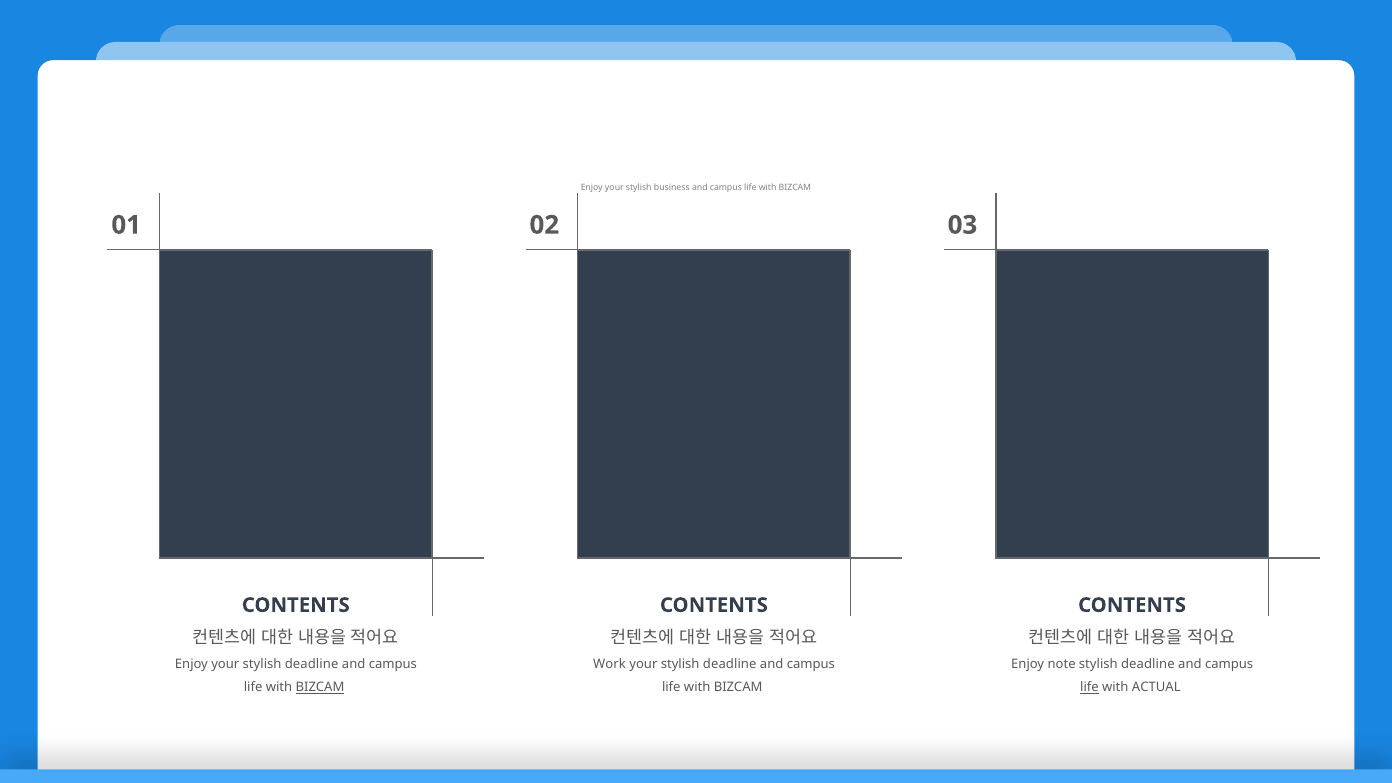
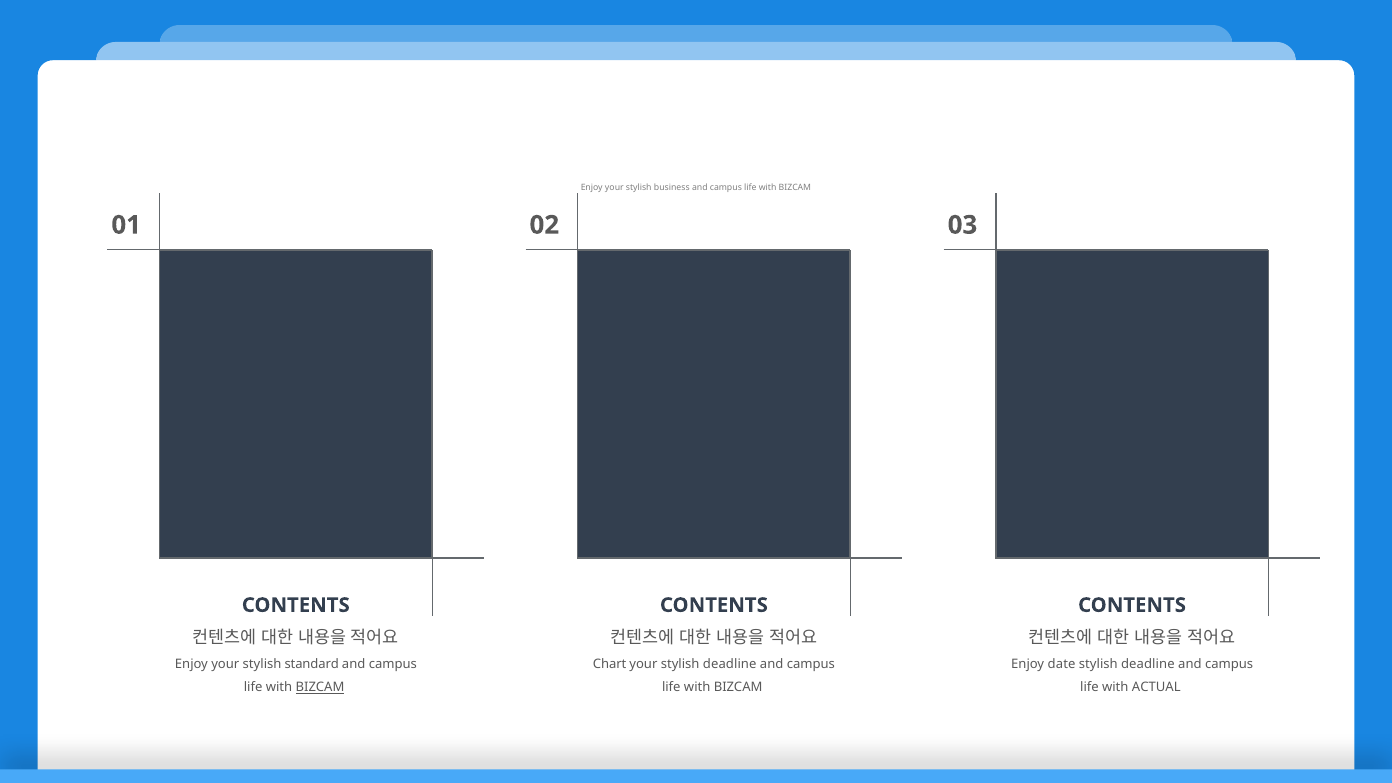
Enjoy your stylish deadline: deadline -> standard (312, 664)
Work: Work -> Chart (610, 664)
note: note -> date (1062, 664)
life underline: present -> none (1089, 687)
